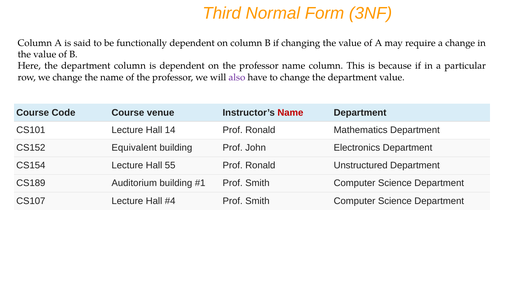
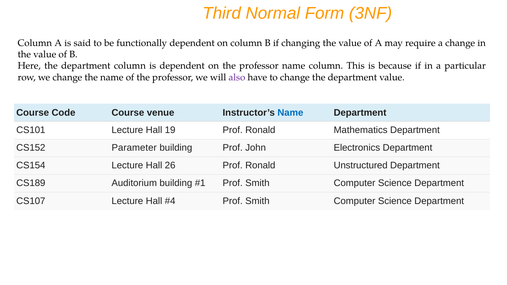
Name colour: red -> blue (290, 113)
14: 14 -> 19 (170, 130)
Equivalent: Equivalent -> Parameter (134, 148)
55: 55 -> 26 (170, 166)
